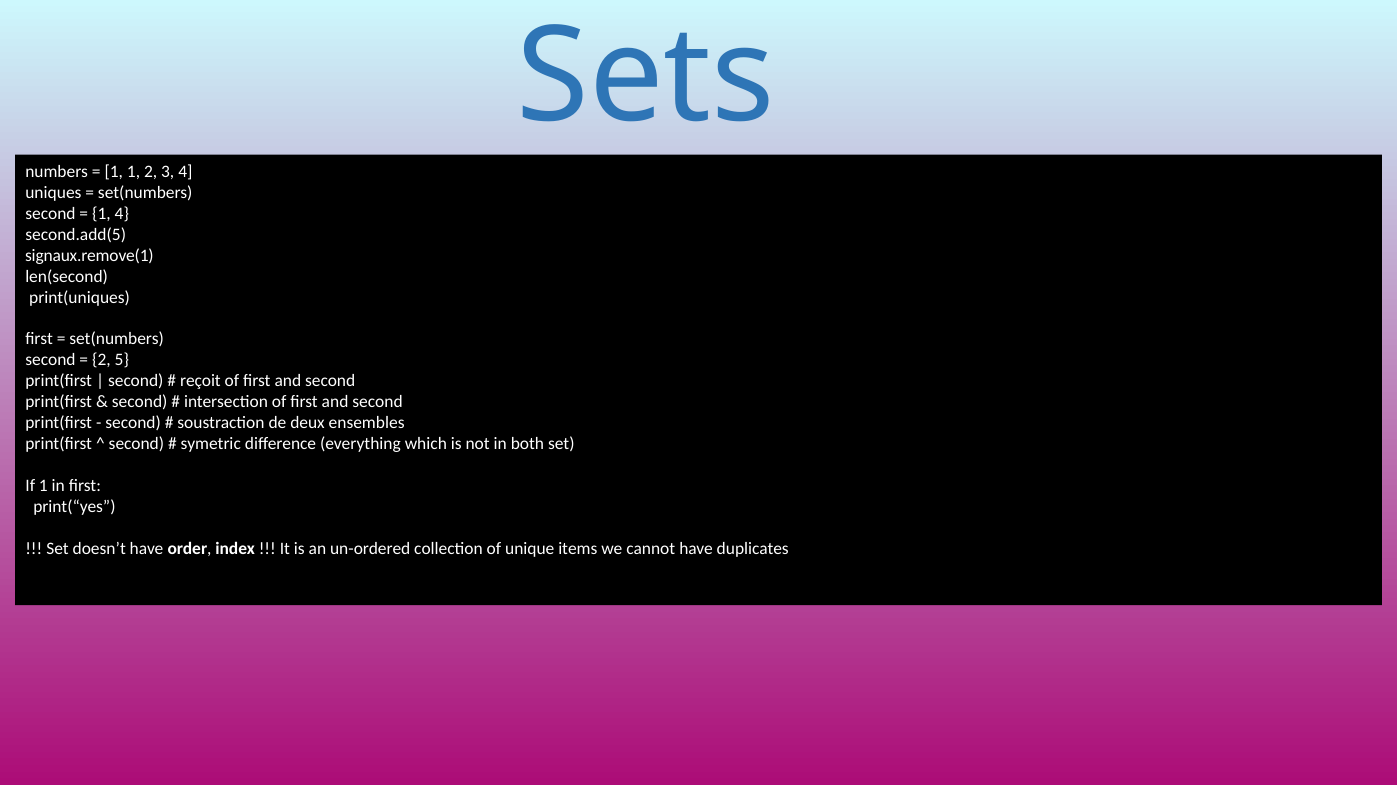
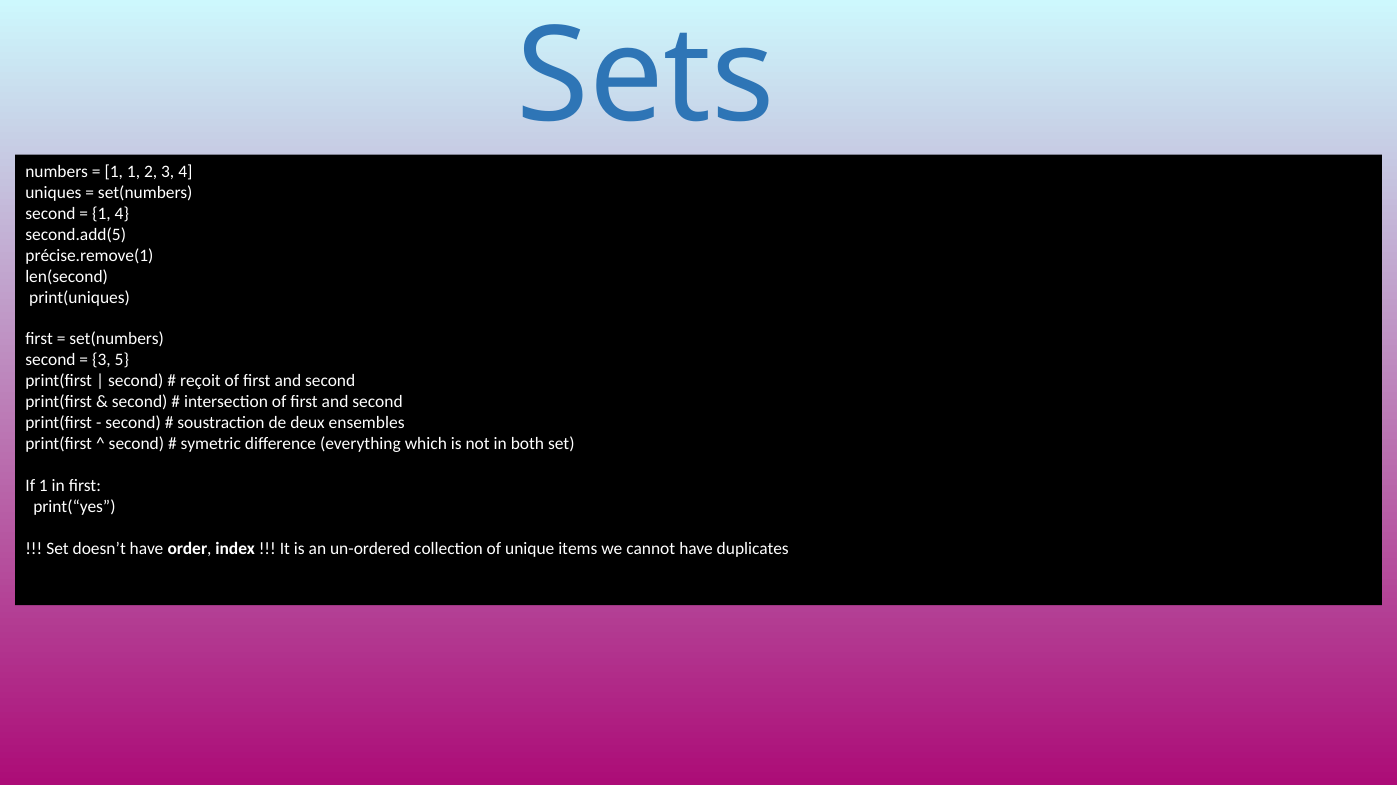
signaux.remove(1: signaux.remove(1 -> précise.remove(1 (89, 255)
2: 2 -> 3 (101, 360)
